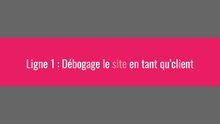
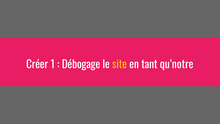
Ligne: Ligne -> Créer (37, 64)
site colour: pink -> yellow (120, 64)
qu’client: qu’client -> qu’notre (177, 64)
